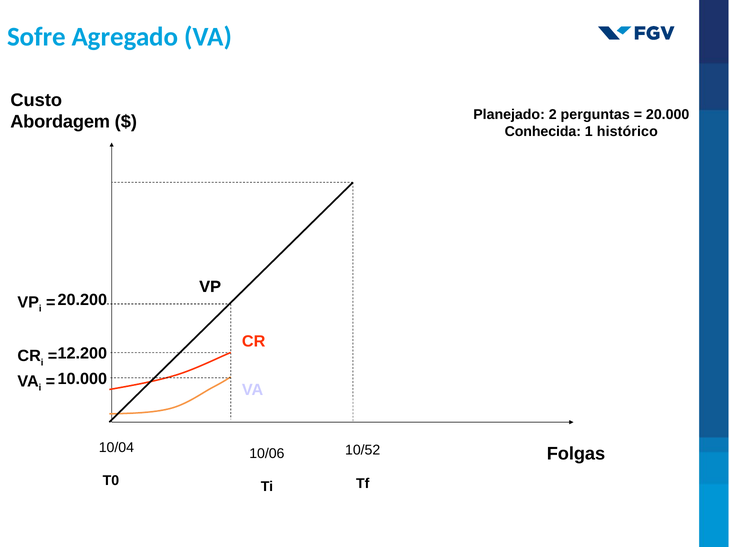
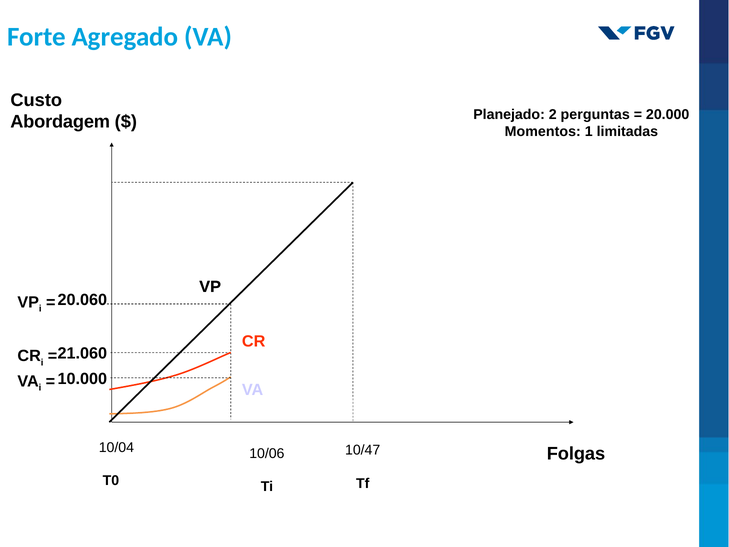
Sofre: Sofre -> Forte (36, 37)
Conhecida: Conhecida -> Momentos (543, 131)
histórico: histórico -> limitadas (627, 131)
20.200: 20.200 -> 20.060 (82, 300)
12.200: 12.200 -> 21.060 (82, 353)
10/52: 10/52 -> 10/47 (363, 450)
